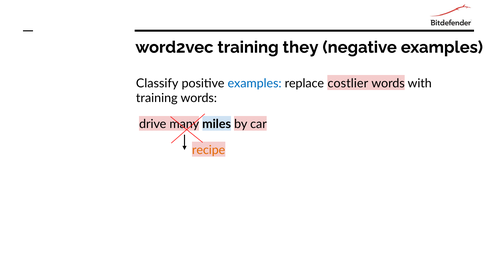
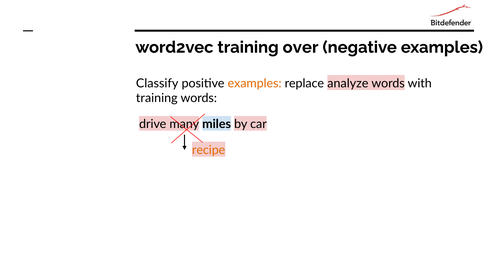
they: they -> over (301, 47)
examples colour: blue -> orange (255, 83)
costlier: costlier -> analyze (348, 83)
